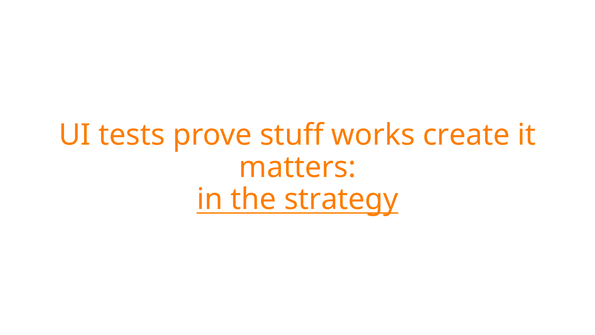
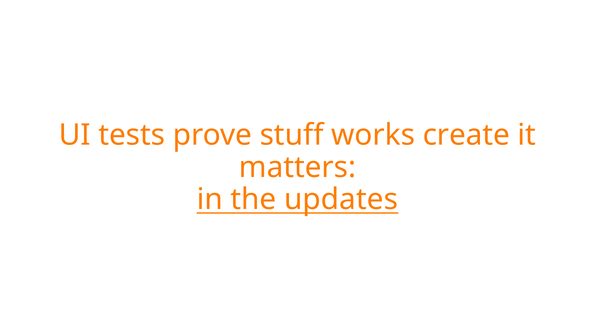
strategy: strategy -> updates (341, 199)
